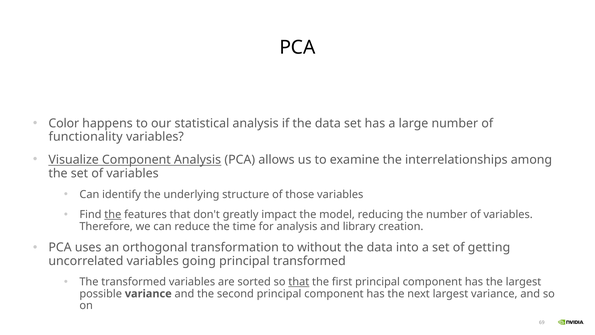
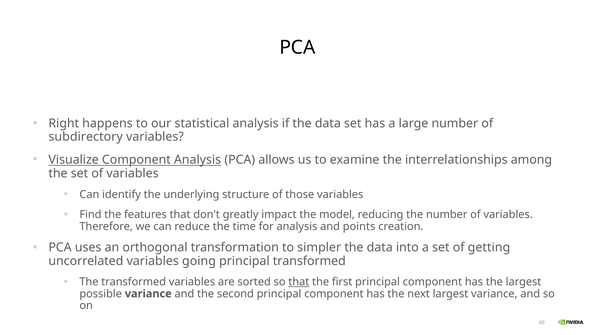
Color: Color -> Right (64, 123)
functionality: functionality -> subdirectory (86, 137)
the underline: present -> none (113, 214)
library: library -> points (359, 226)
without: without -> simpler (319, 247)
